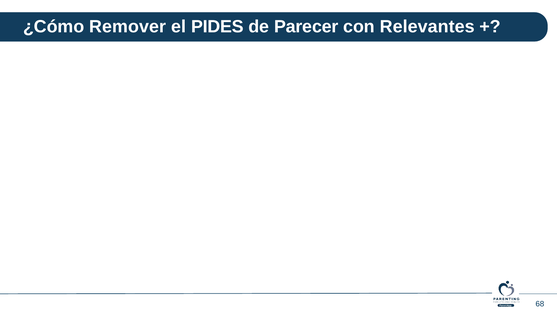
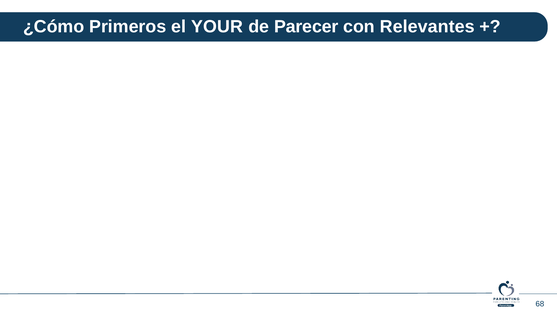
Remover: Remover -> Primeros (128, 27)
PIDES: PIDES -> YOUR (217, 27)
